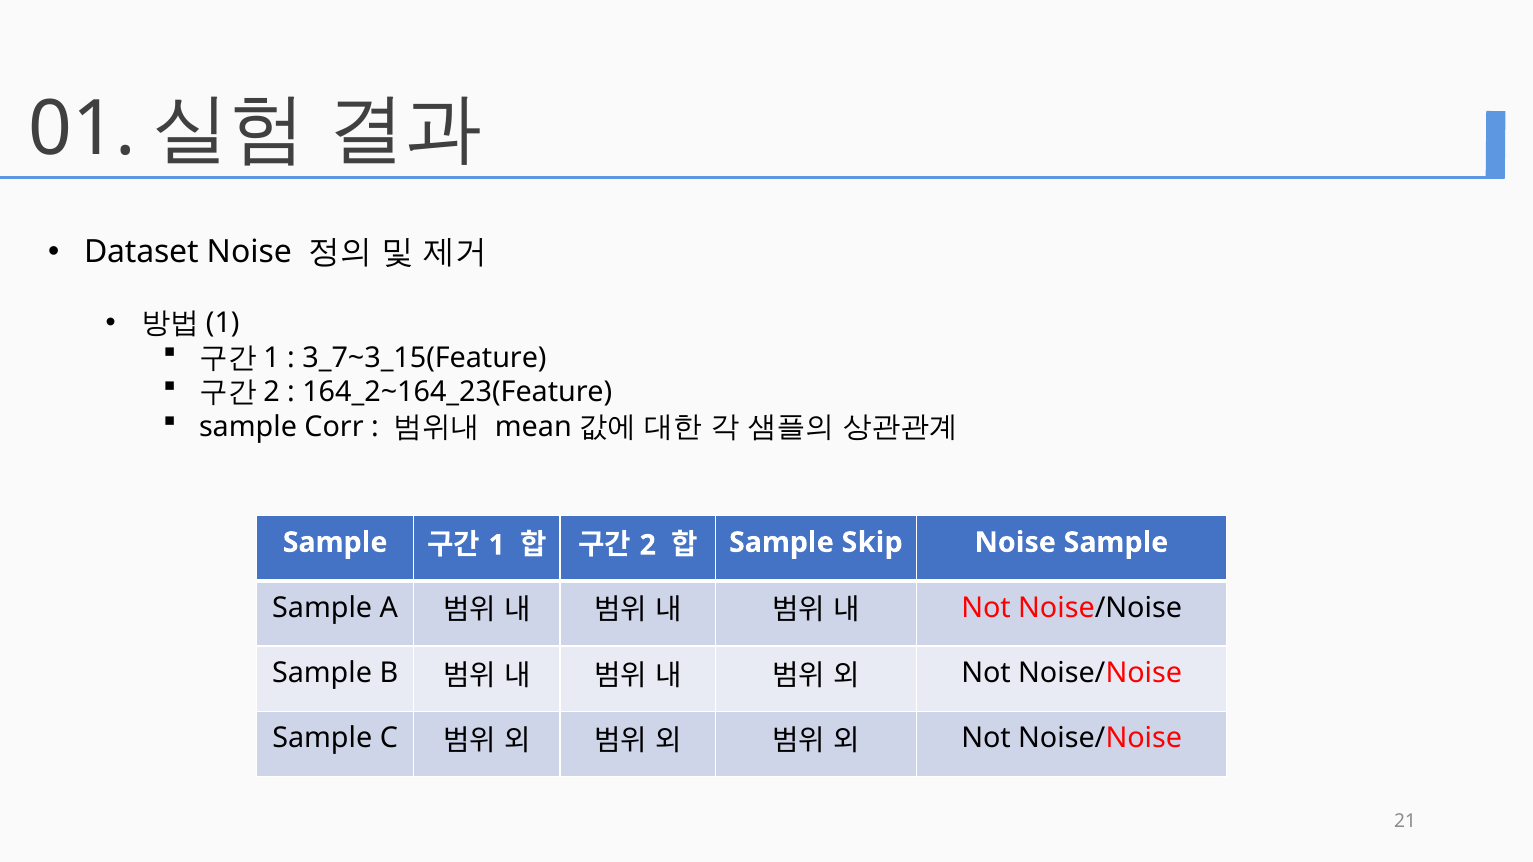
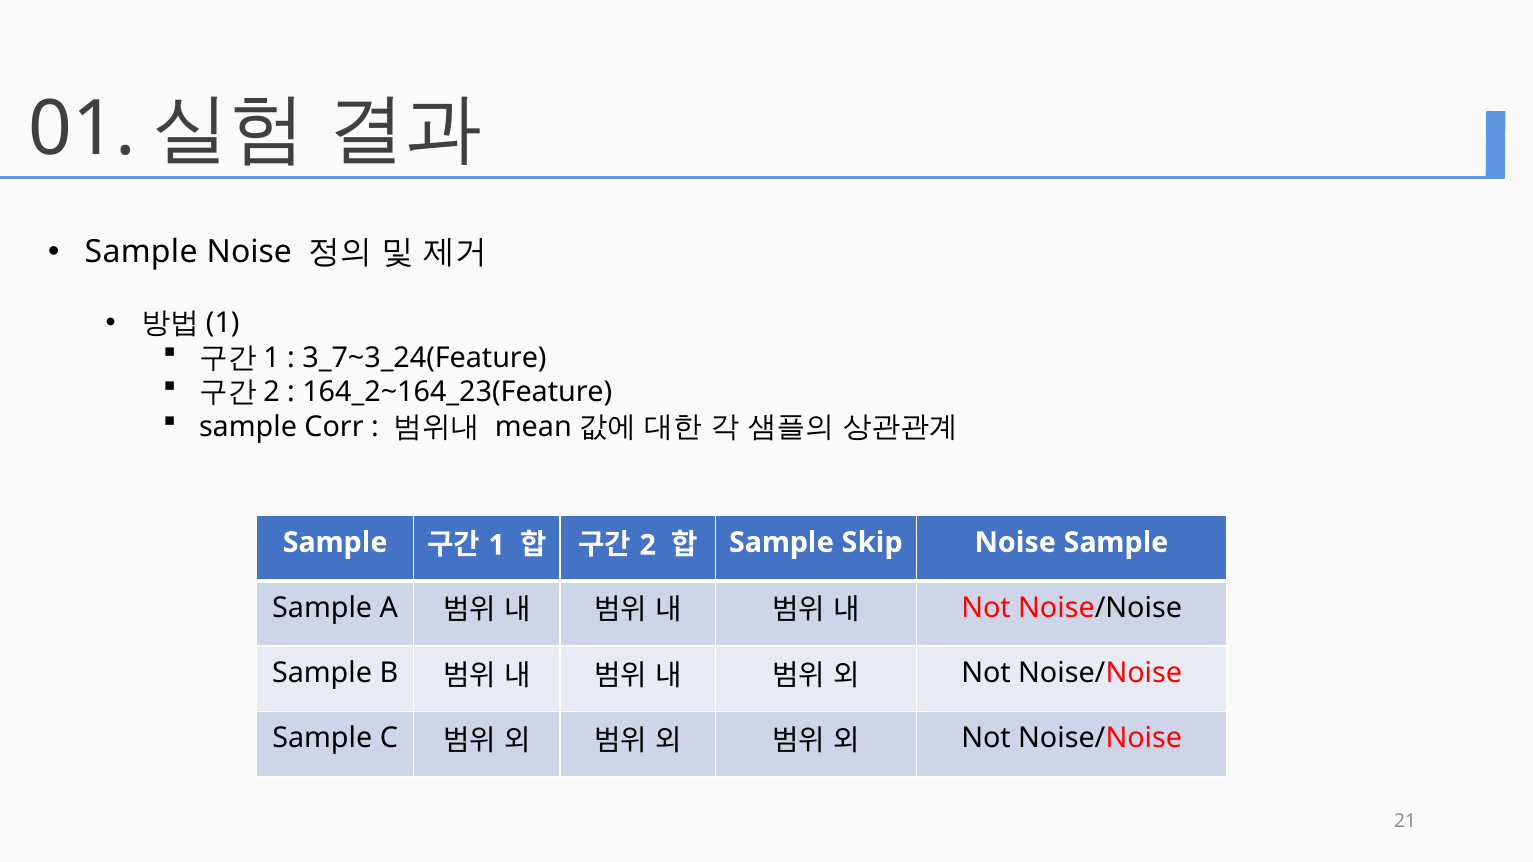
Dataset: Dataset -> Sample (141, 253)
3_7~3_15(Feature: 3_7~3_15(Feature -> 3_7~3_24(Feature (425, 358)
